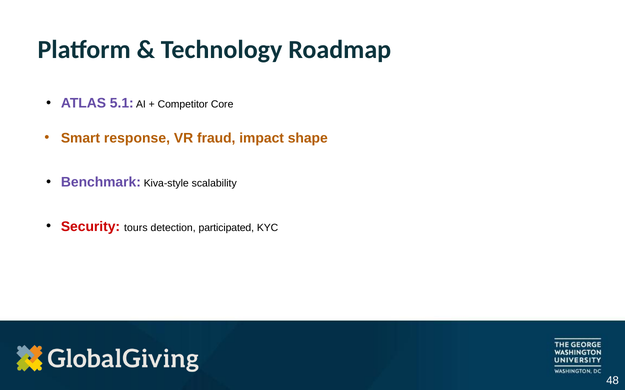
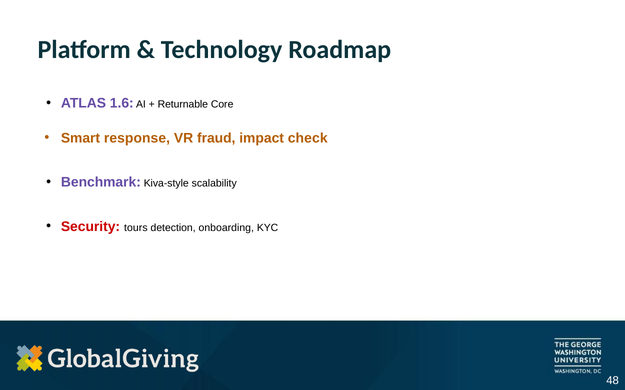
5.1: 5.1 -> 1.6 (122, 104)
Competitor: Competitor -> Returnable (183, 105)
shape: shape -> check (308, 138)
participated: participated -> onboarding (226, 228)
